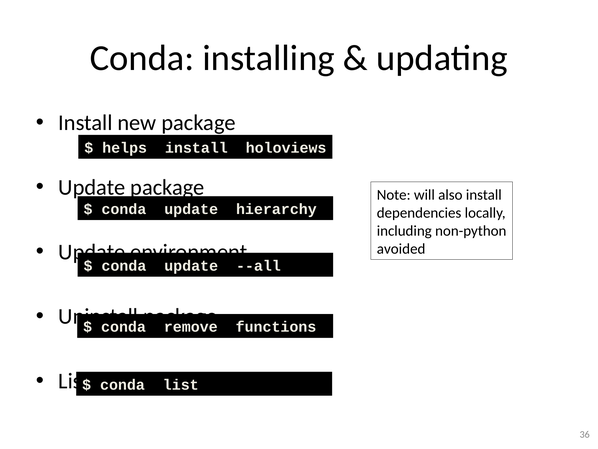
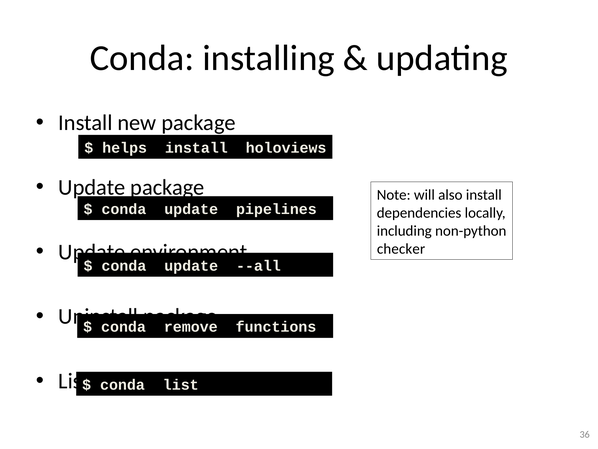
hierarchy: hierarchy -> pipelines (276, 209)
avoided: avoided -> checker (401, 248)
